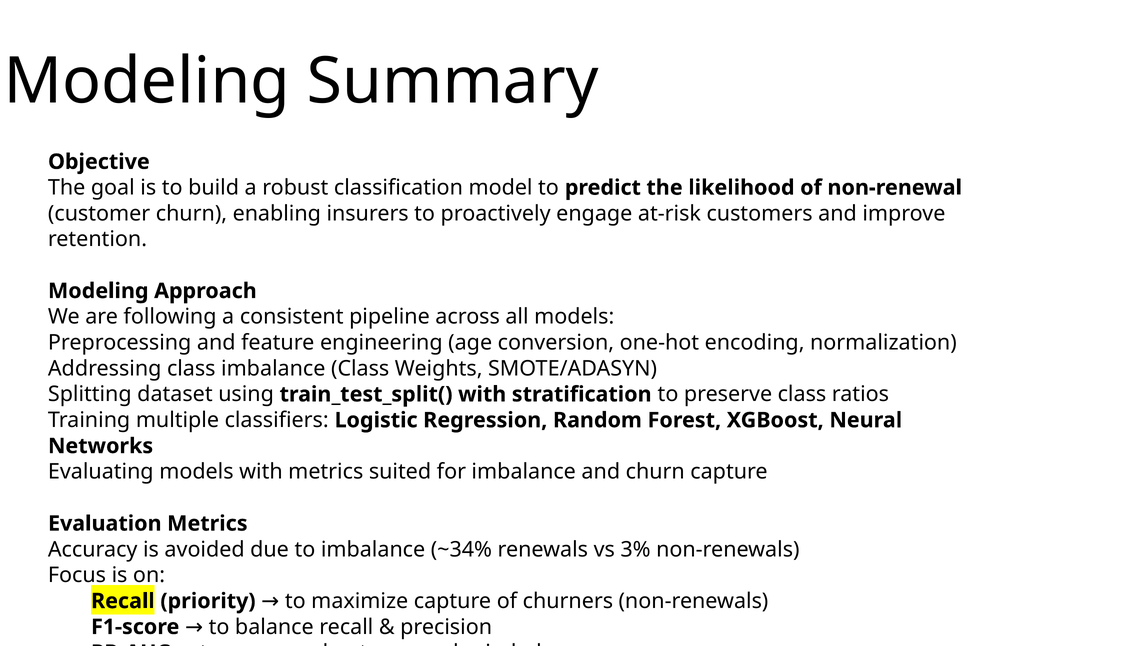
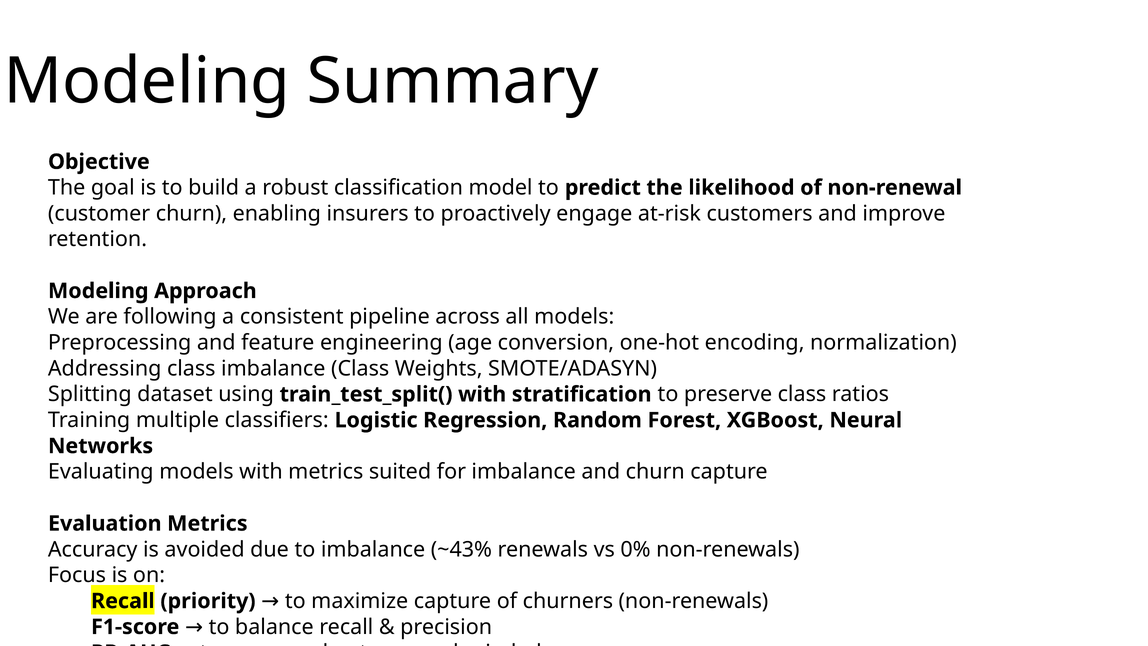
~34%: ~34% -> ~43% (461, 549)
3%: 3% -> 0% (636, 549)
